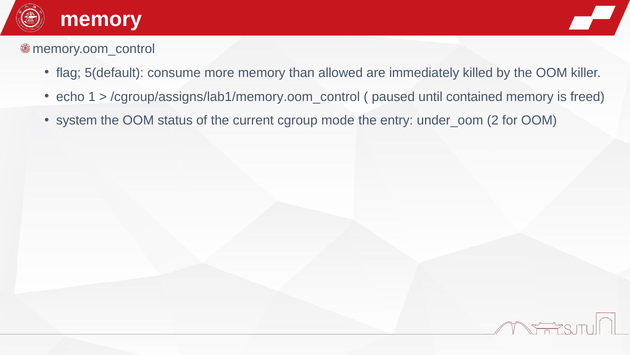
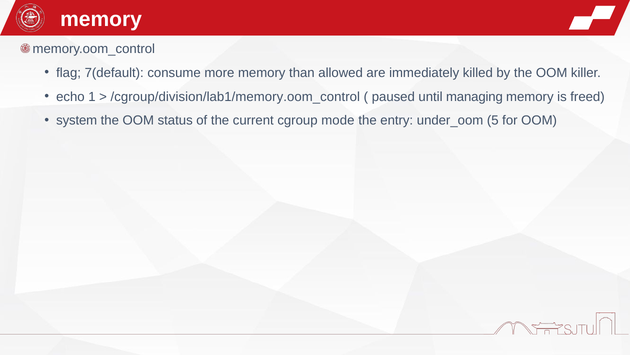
5(default: 5(default -> 7(default (114, 73)
/cgroup/assigns/lab1/memory.oom_control: /cgroup/assigns/lab1/memory.oom_control -> /cgroup/division/lab1/memory.oom_control (235, 97)
contained: contained -> managing (474, 97)
2: 2 -> 5 (493, 120)
